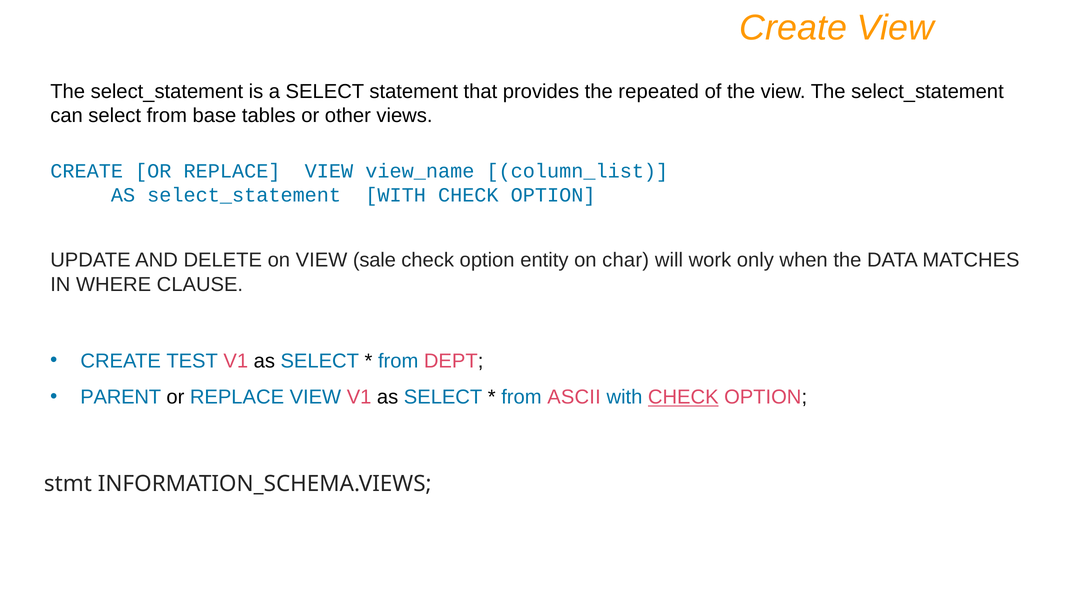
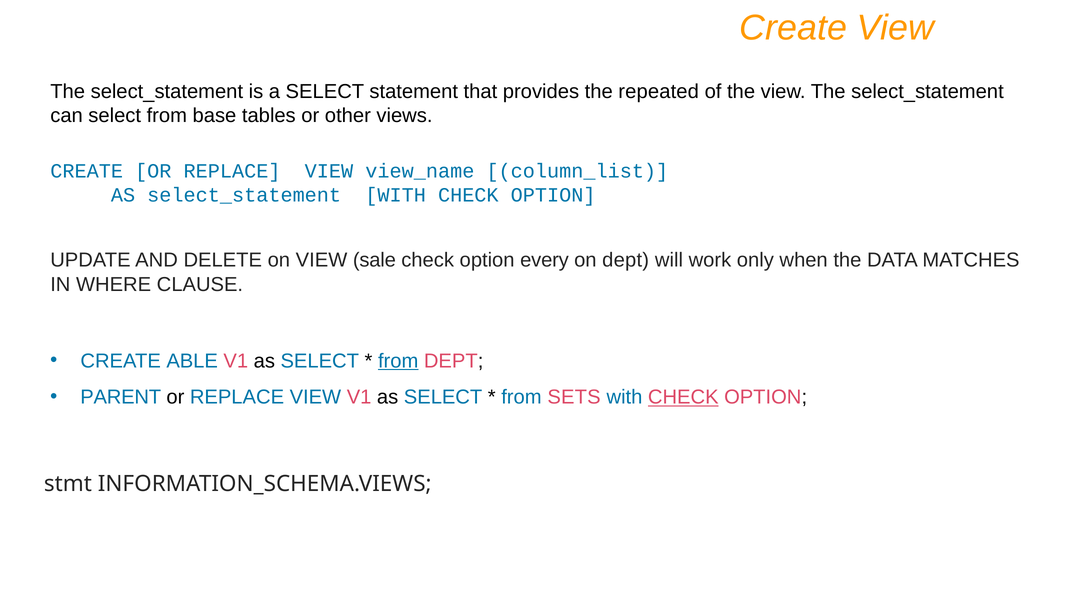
entity: entity -> every (544, 260)
on char: char -> dept (626, 260)
TEST: TEST -> ABLE (192, 361)
from underline: none -> present (398, 361)
ASCII: ASCII -> SETS (574, 397)
